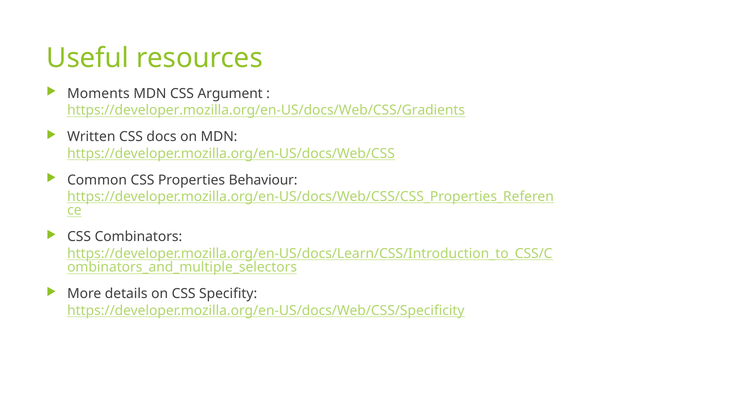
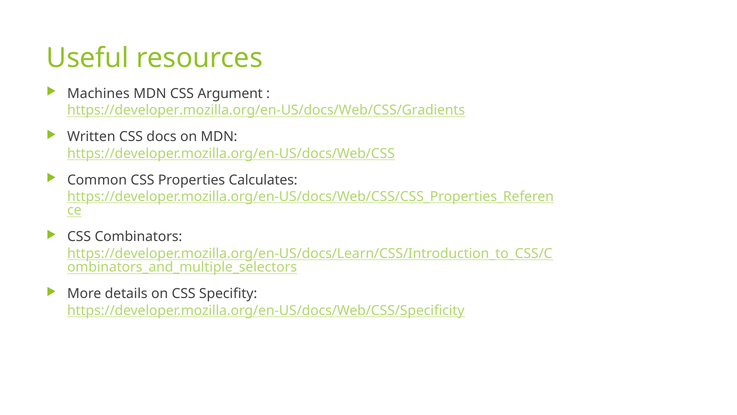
Moments: Moments -> Machines (98, 94)
Behaviour: Behaviour -> Calculates (263, 180)
